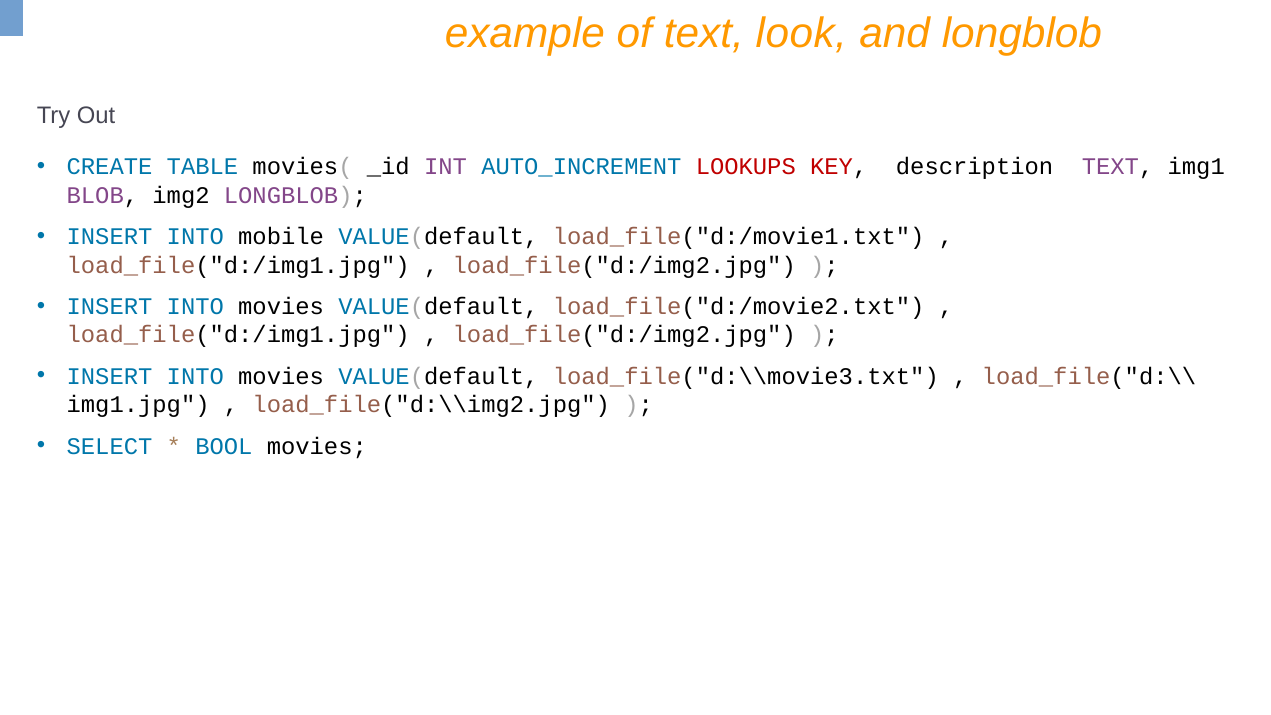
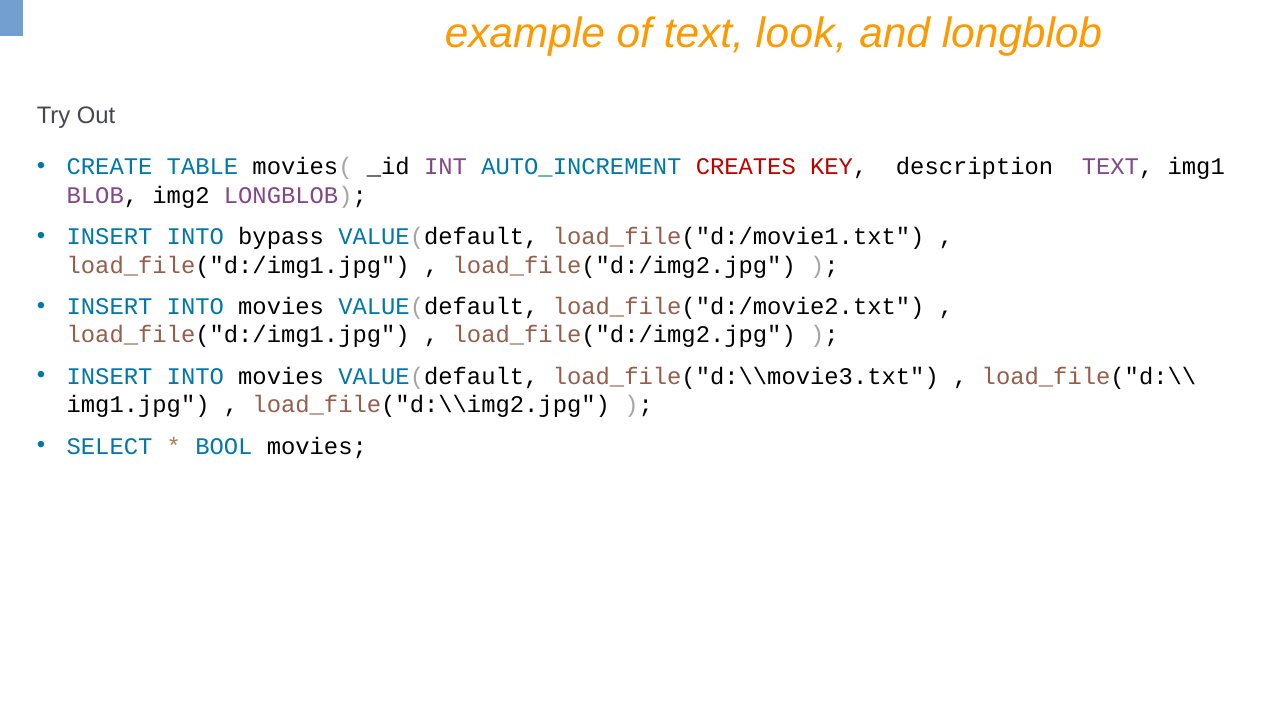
LOOKUPS: LOOKUPS -> CREATES (746, 167)
mobile: mobile -> bypass (281, 237)
